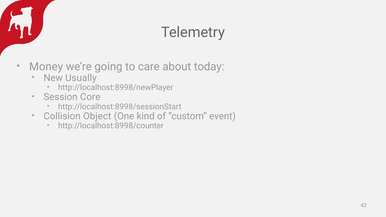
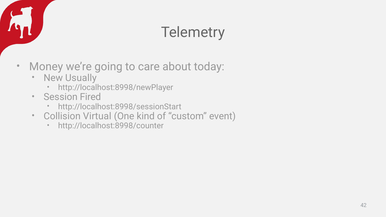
Core: Core -> Fired (90, 97)
Object: Object -> Virtual (97, 116)
